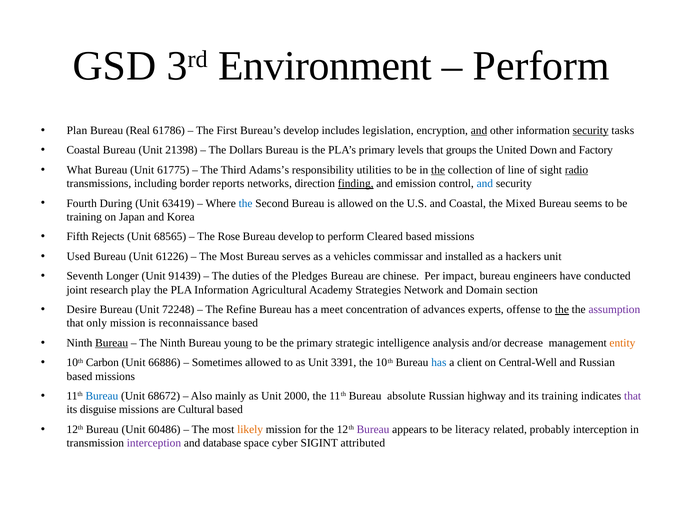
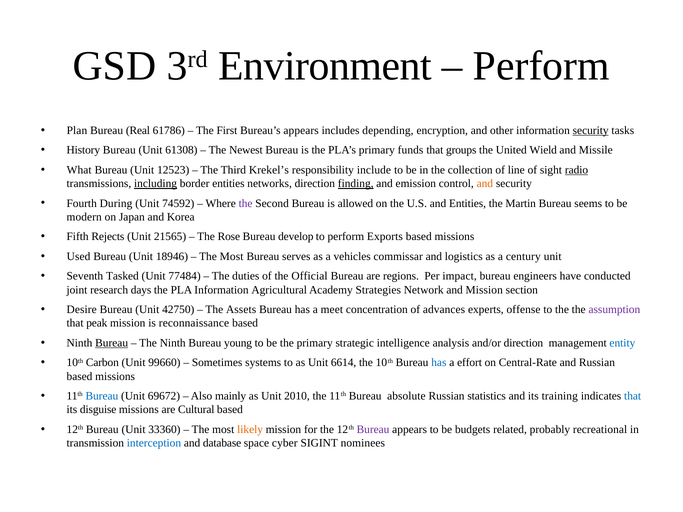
Bureau’s develop: develop -> appears (301, 131)
legislation: legislation -> depending (388, 131)
and underline: present -> none (479, 131)
Coastal: Coastal -> History (83, 150)
21398: 21398 -> 61308 (181, 150)
Dollars: Dollars -> Newest (246, 150)
levels: levels -> funds (411, 150)
Down: Down -> Wield (543, 150)
Factory: Factory -> Missile (596, 150)
61775: 61775 -> 12523 (173, 170)
Adams’s: Adams’s -> Krekel’s (269, 170)
utilities: utilities -> include (374, 170)
the underline: present -> none (438, 170)
including underline: none -> present (156, 184)
border reports: reports -> entities (228, 184)
and colour: blue -> orange (485, 184)
63419: 63419 -> 74592 (178, 203)
the colour: blue -> purple (246, 203)
and Coastal: Coastal -> Entities (468, 203)
Mixed: Mixed -> Martin (521, 203)
training: training -> modern (84, 217)
68565: 68565 -> 21565 (170, 237)
Cleared: Cleared -> Exports (385, 237)
61226: 61226 -> 18946 (172, 257)
installed: installed -> logistics (464, 257)
hackers: hackers -> century (523, 257)
Longer: Longer -> Tasked (122, 276)
91439: 91439 -> 77484 (185, 276)
Pledges: Pledges -> Official (310, 276)
chinese: chinese -> regions (401, 276)
play: play -> days (141, 290)
and Domain: Domain -> Mission (484, 290)
72248: 72248 -> 42750 (178, 310)
Refine: Refine -> Assets (241, 310)
the underline: present -> none (562, 310)
only: only -> peak (97, 323)
and/or decrease: decrease -> direction (523, 343)
entity colour: orange -> blue (622, 343)
66886: 66886 -> 99660 (164, 363)
Sometimes allowed: allowed -> systems (263, 363)
3391: 3391 -> 6614 (344, 363)
client: client -> effort (470, 363)
Central-Well: Central-Well -> Central-Rate (528, 363)
68672: 68672 -> 69672 (164, 396)
2000: 2000 -> 2010 (297, 396)
highway: highway -> statistics (487, 396)
that colour: purple -> blue (633, 396)
60486: 60486 -> 33360 (164, 430)
literacy: literacy -> budgets (473, 430)
probably interception: interception -> recreational (600, 430)
interception colour: purple -> blue (154, 443)
attributed: attributed -> nominees (363, 443)
